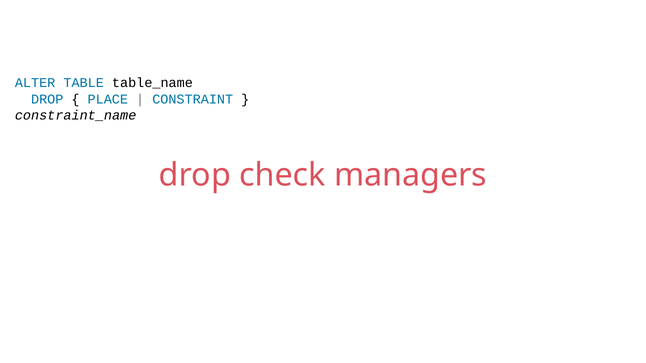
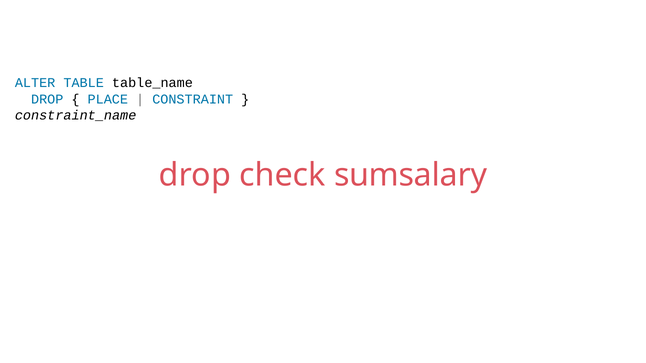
managers: managers -> sumsalary (411, 175)
